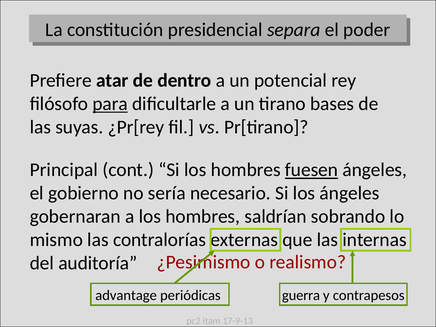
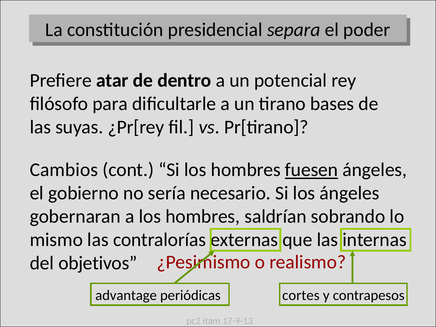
para underline: present -> none (110, 104)
Principal: Principal -> Cambios (64, 170)
auditoría: auditoría -> objetivos (98, 263)
guerra: guerra -> cortes (301, 295)
